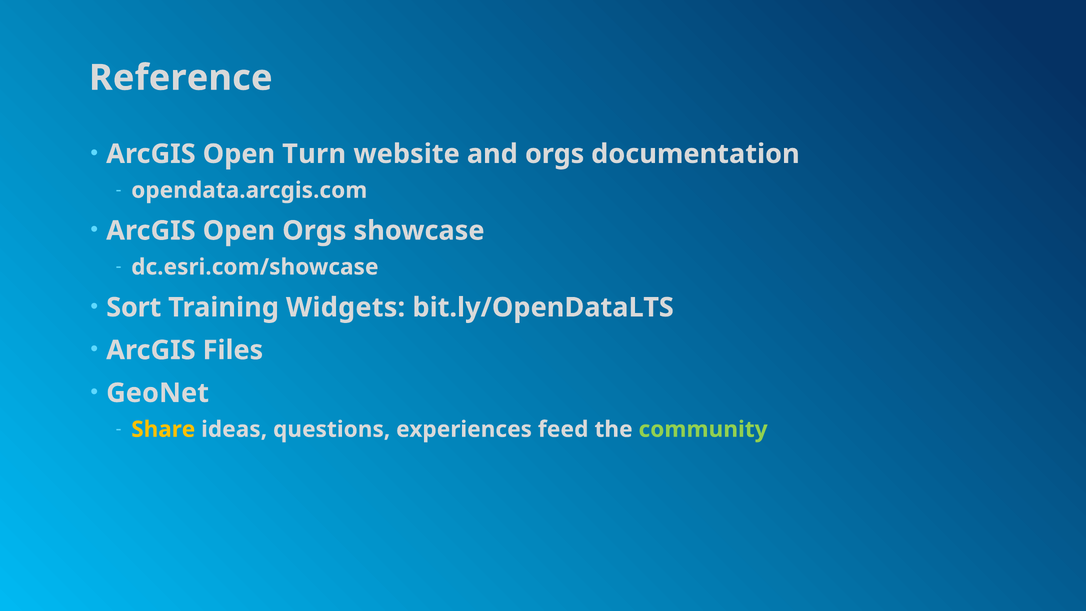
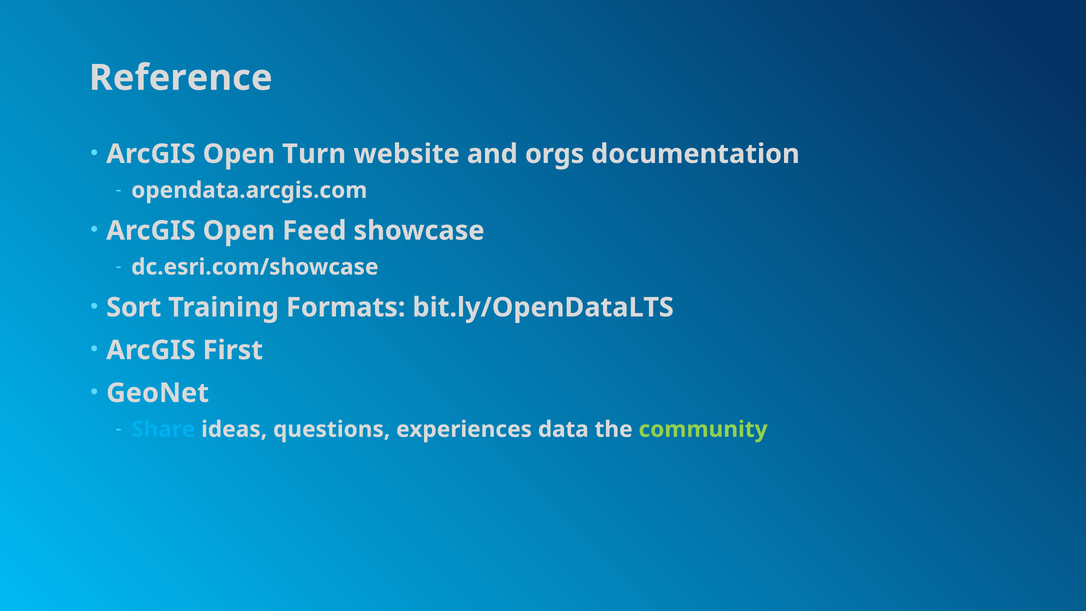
Open Orgs: Orgs -> Feed (314, 231)
Widgets: Widgets -> Formats (346, 307)
Files: Files -> First (233, 350)
Share colour: yellow -> light blue (163, 429)
feed: feed -> data (563, 429)
